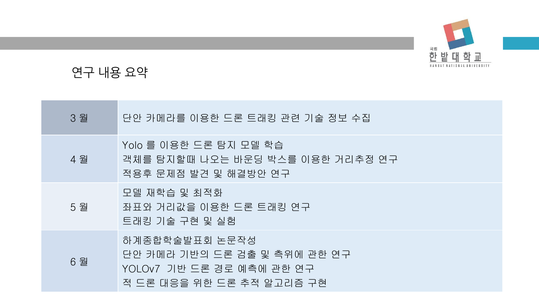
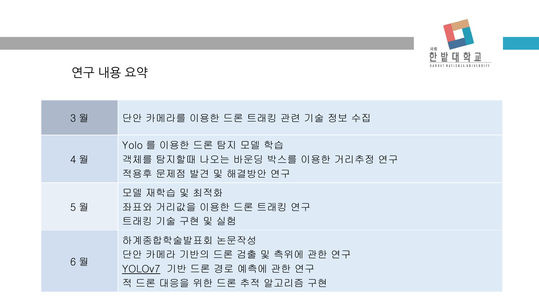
YOLOv7 underline: none -> present (141, 269)
